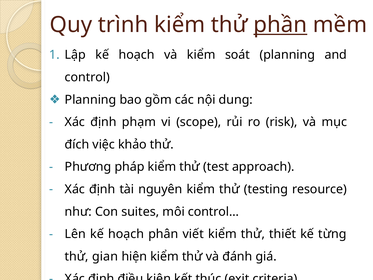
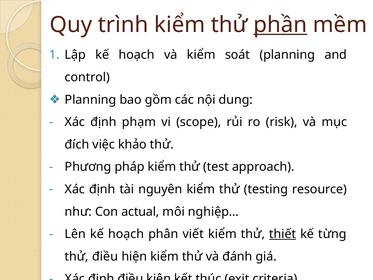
suites: suites -> actual (140, 211)
control…: control… -> nghiệp… (213, 211)
thiết underline: none -> present (283, 234)
thử gian: gian -> điều (105, 256)
